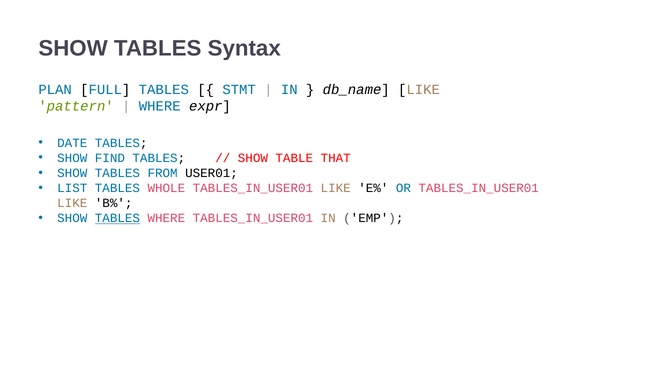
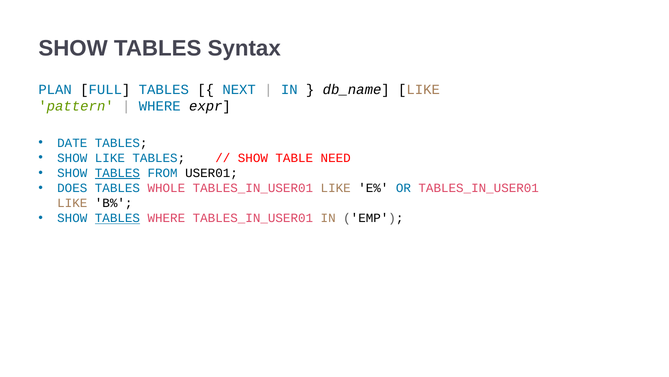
STMT: STMT -> NEXT (239, 89)
SHOW FIND: FIND -> LIKE (110, 158)
THAT: THAT -> NEED (336, 158)
TABLES underline: none -> present (117, 173)
LIST: LIST -> DOES (72, 188)
